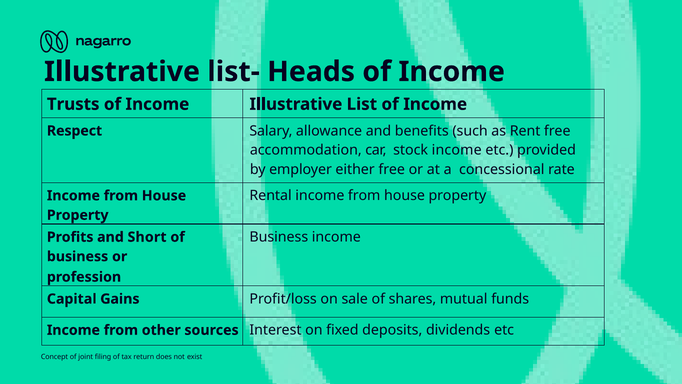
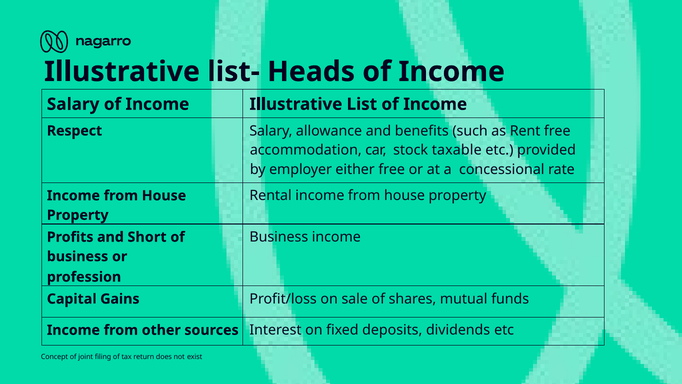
Trusts: Trusts -> Salary (73, 104)
stock income: income -> taxable (457, 150)
